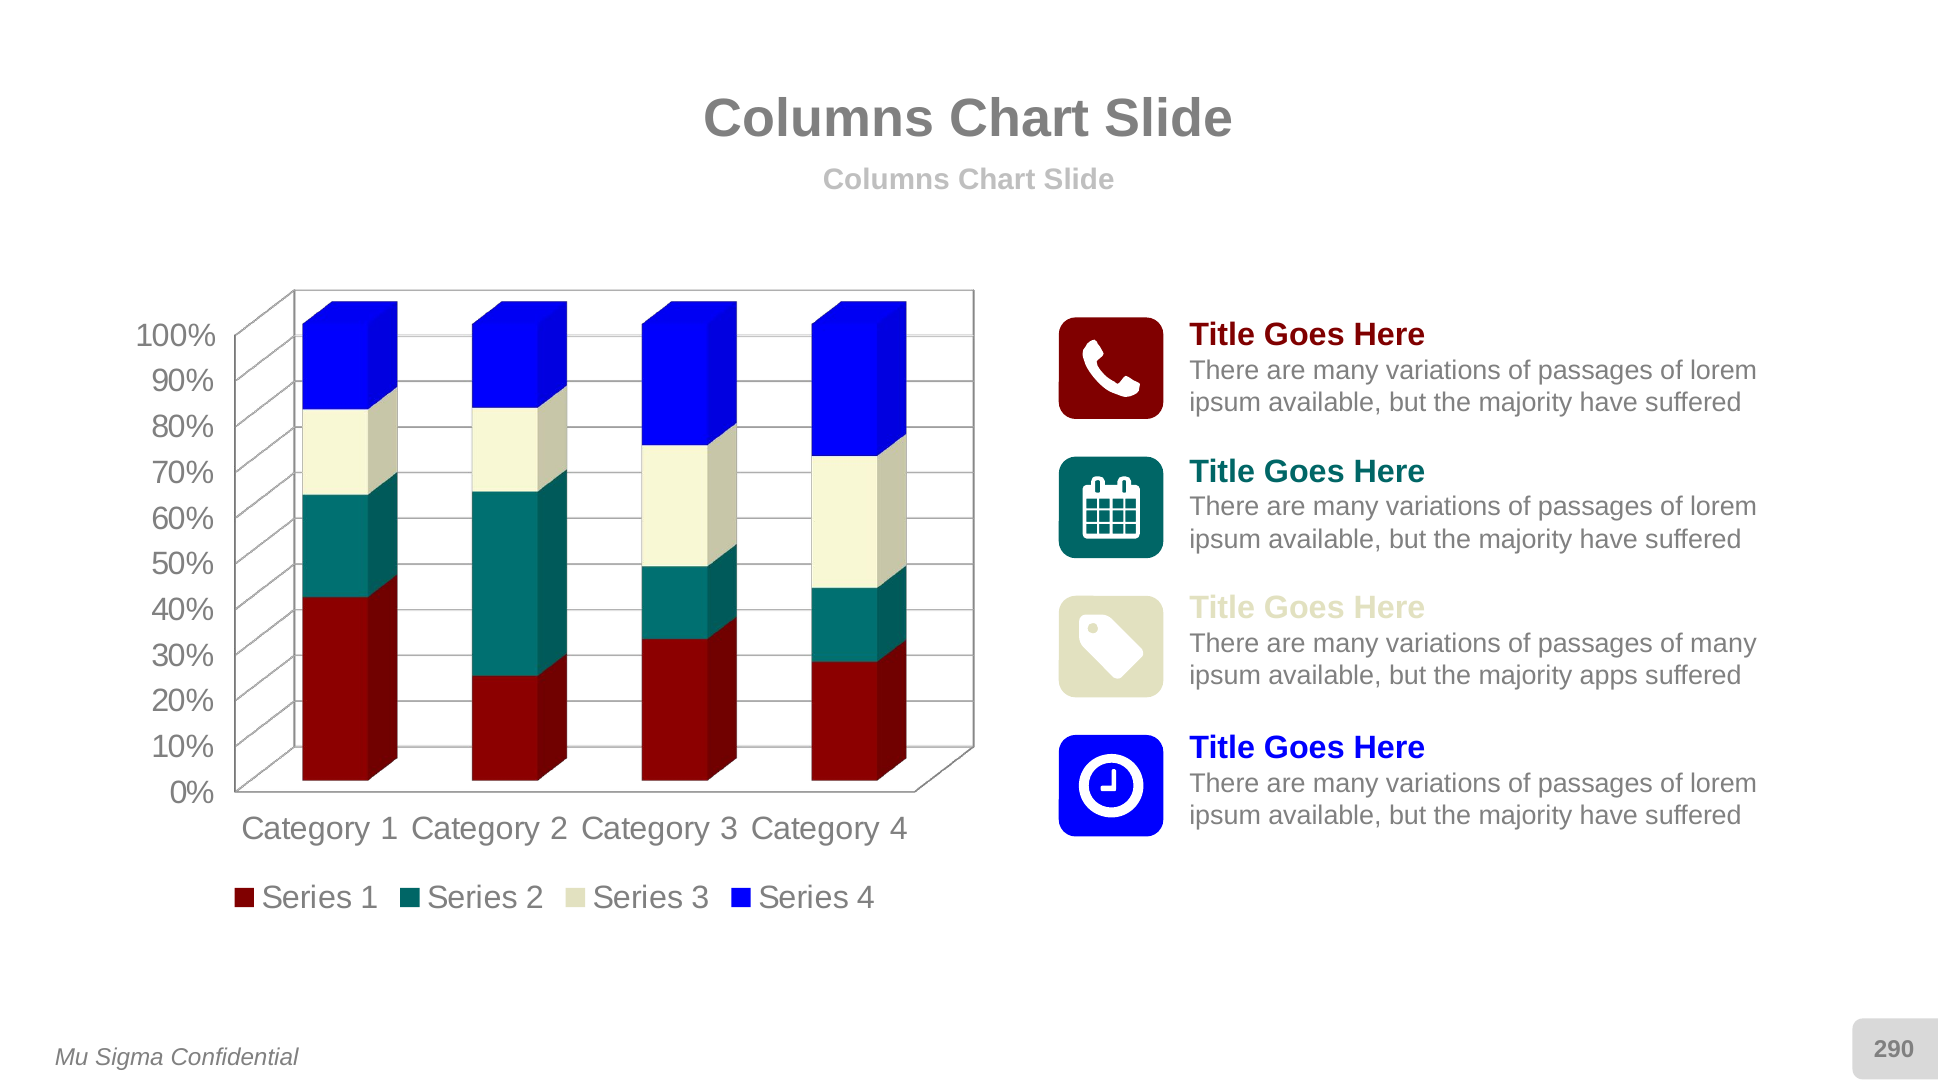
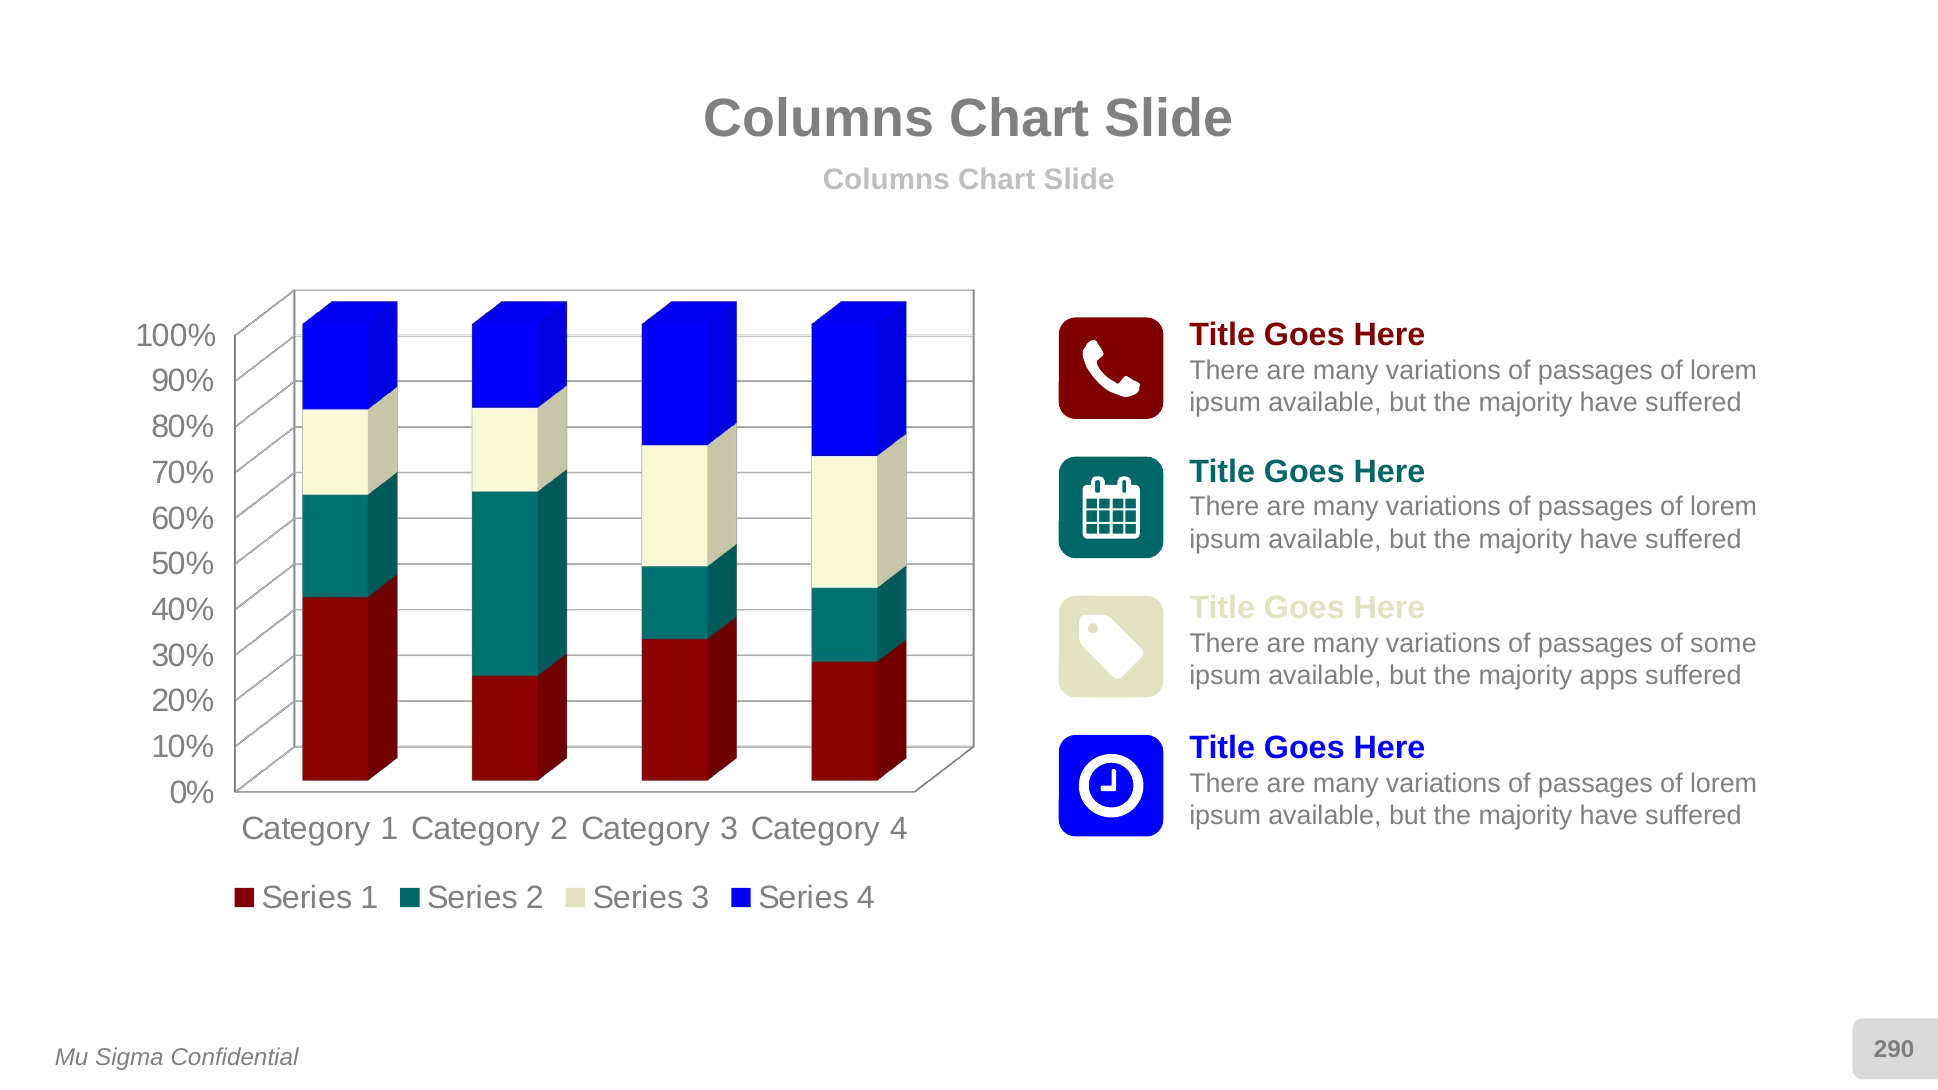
of many: many -> some (1723, 643)
